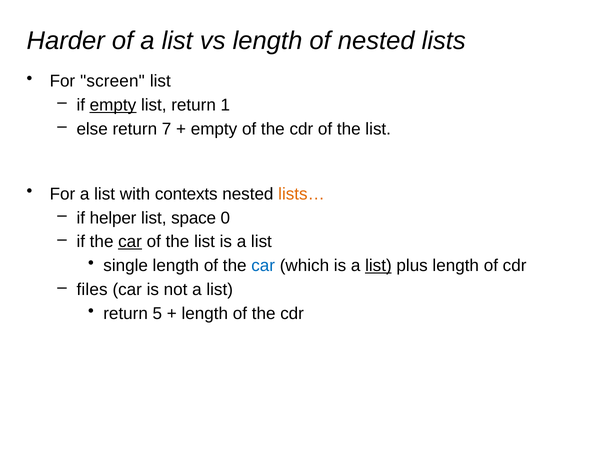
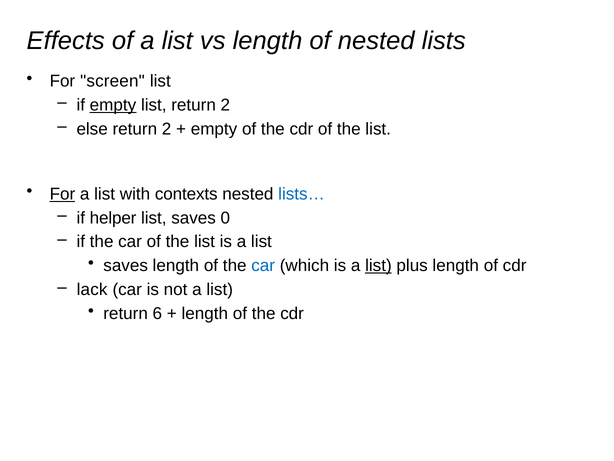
Harder: Harder -> Effects (66, 41)
list return 1: 1 -> 2 (225, 105)
else return 7: 7 -> 2 (167, 129)
For underline: none -> present (62, 194)
lists… colour: orange -> blue (301, 194)
list space: space -> saves (194, 218)
car underline: present -> none (130, 242)
single: single -> saves (126, 265)
files: files -> lack (92, 289)
5: 5 -> 6 (157, 313)
